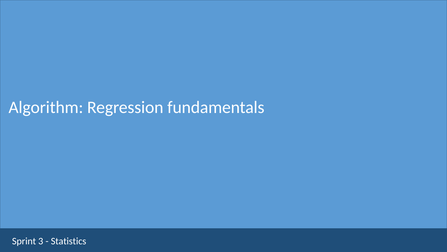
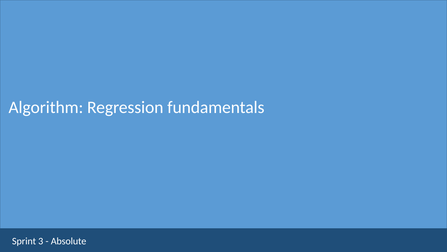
Statistics: Statistics -> Absolute (69, 241)
